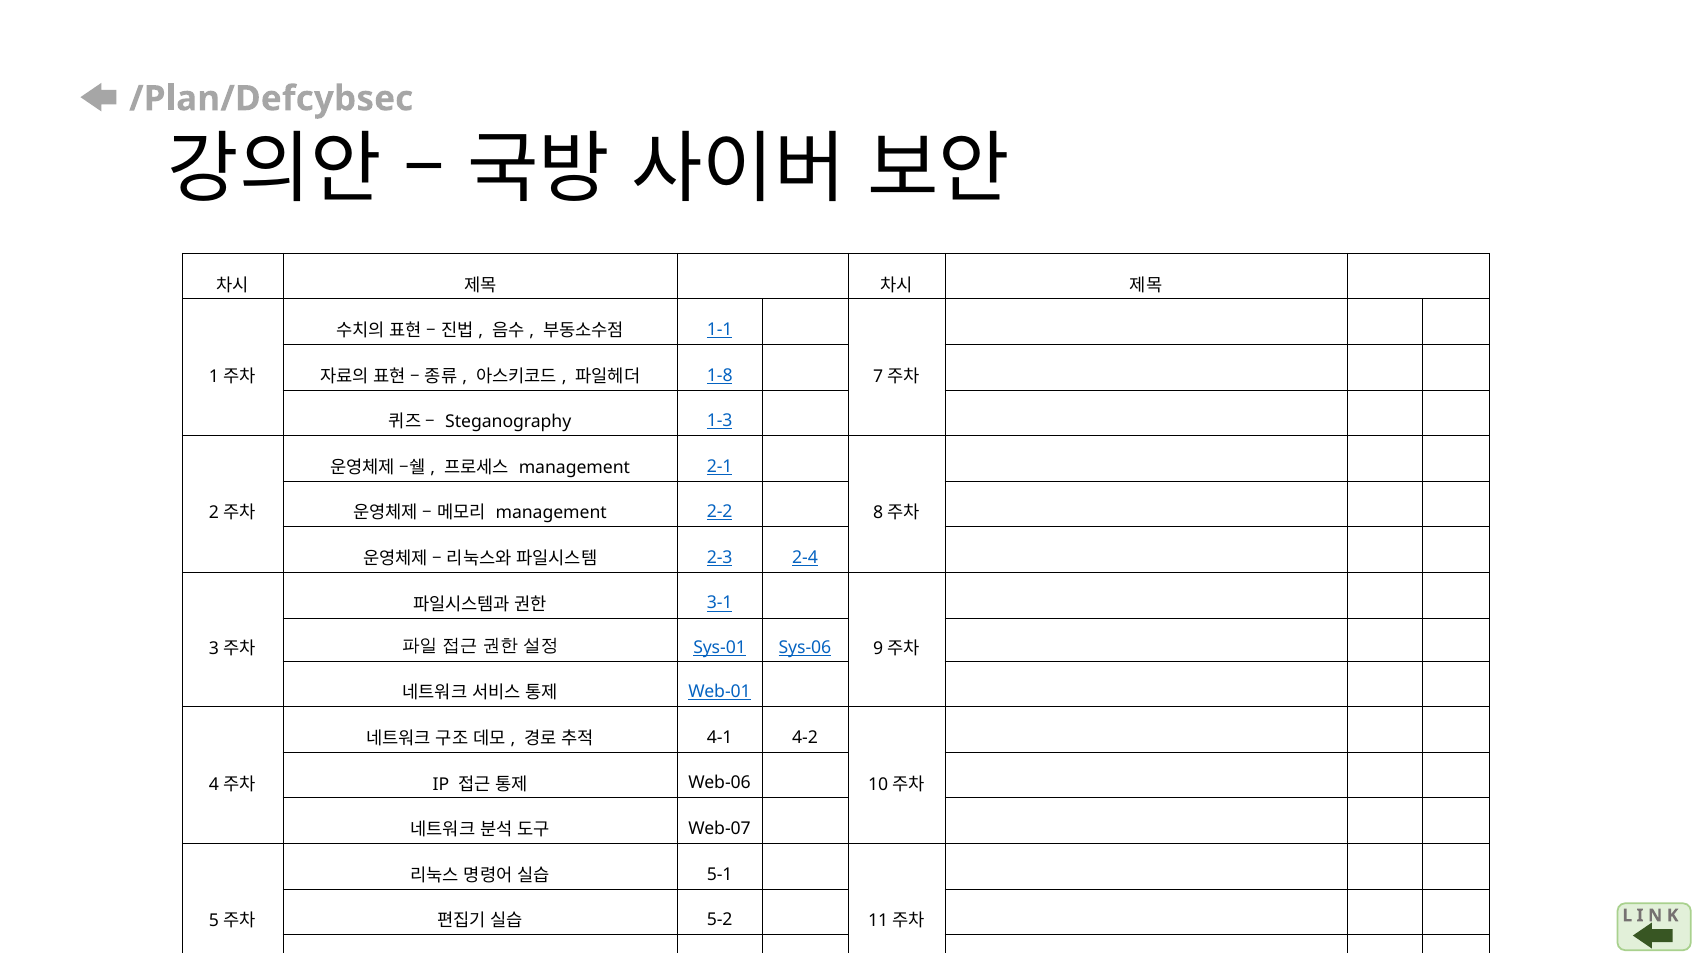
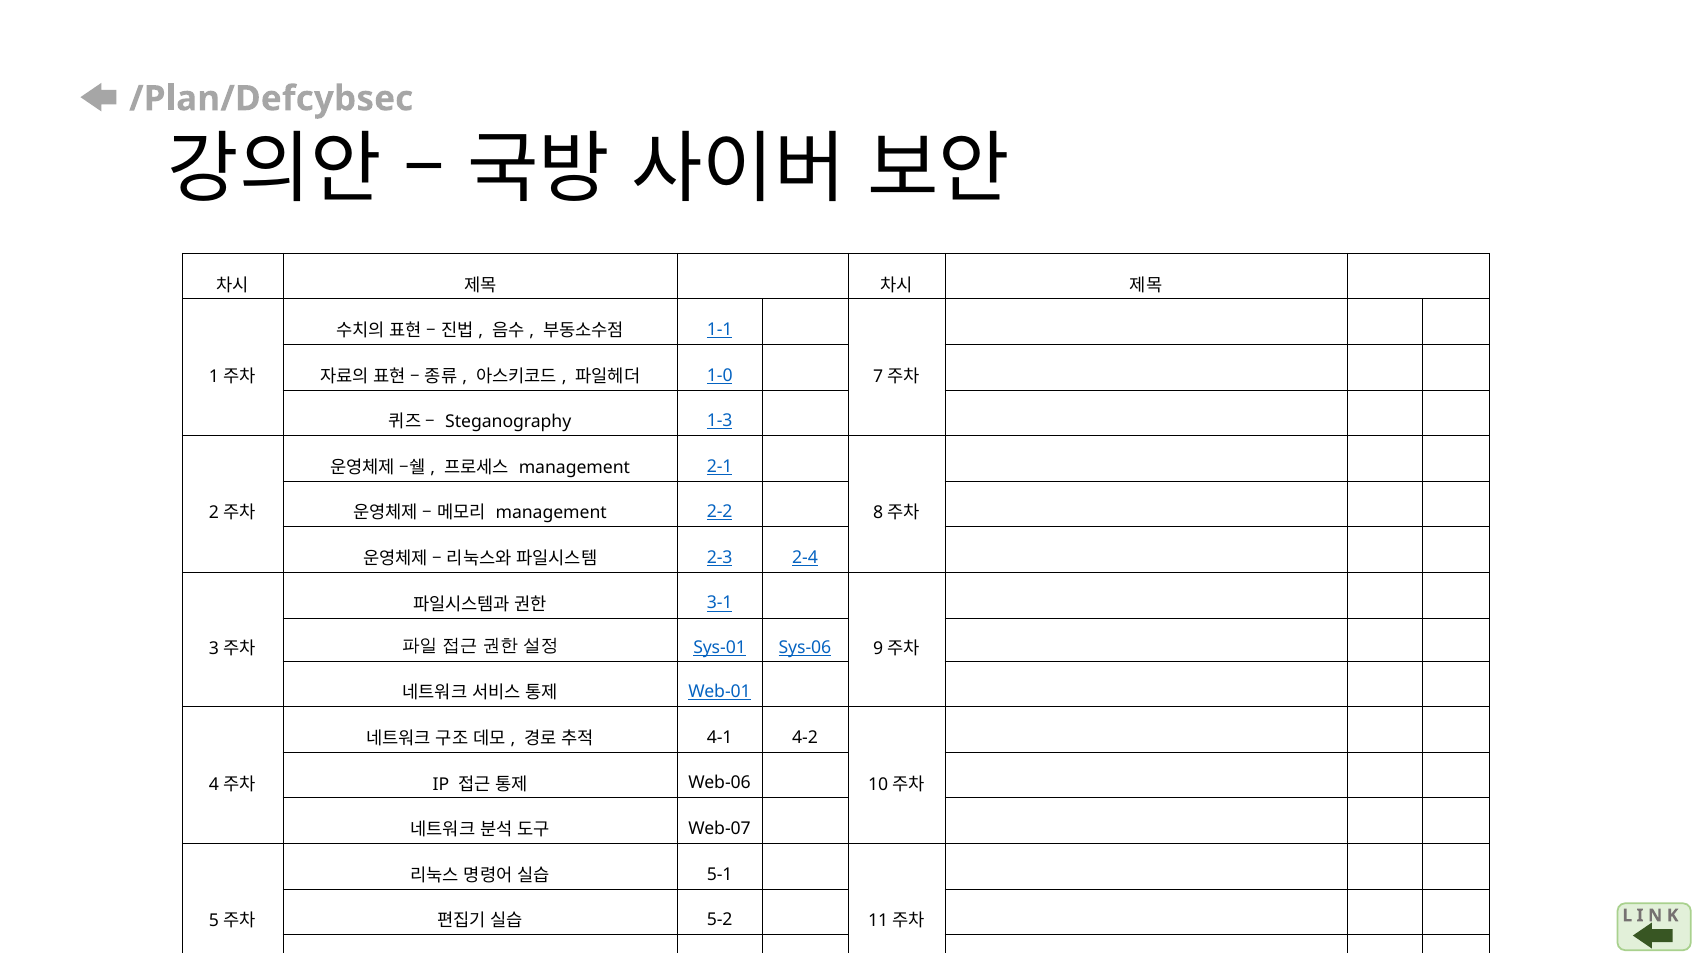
1-8: 1-8 -> 1-0 (720, 375)
